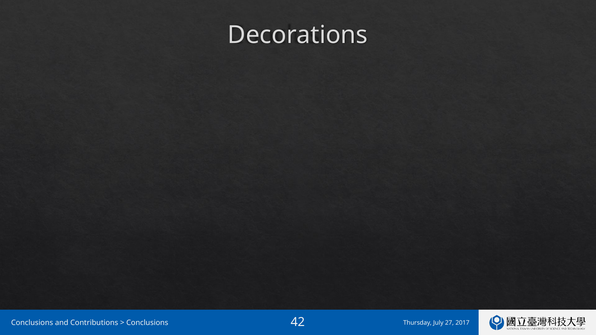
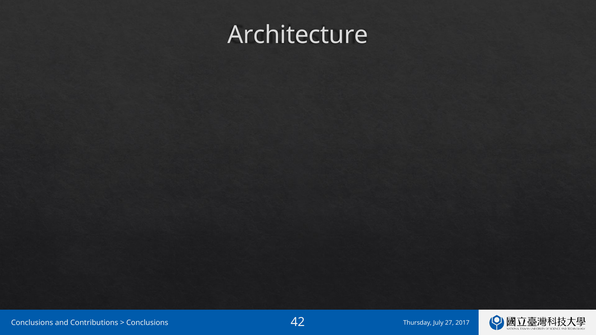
Decorations: Decorations -> Architecture (298, 35)
